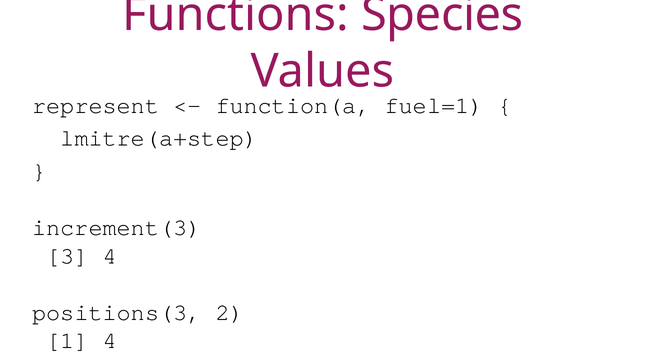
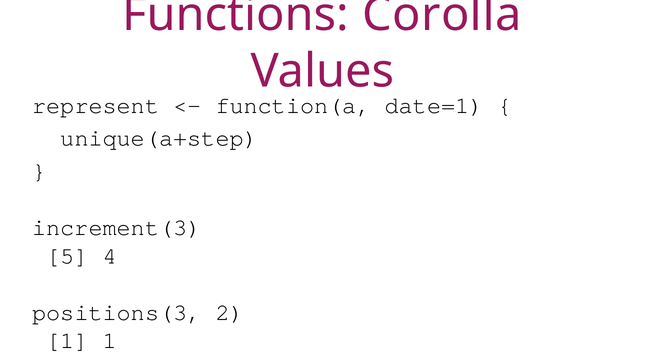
Species: Species -> Corolla (442, 15)
fuel=1: fuel=1 -> date=1 (434, 105)
lmitre(a+step: lmitre(a+step -> unique(a+step (159, 138)
3: 3 -> 5 (67, 256)
1 4: 4 -> 1 (110, 340)
